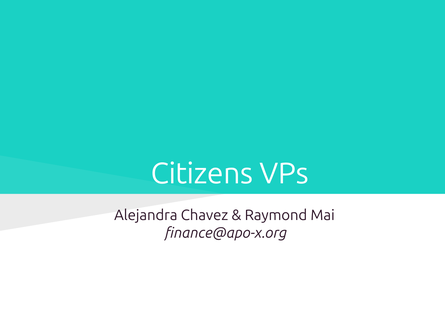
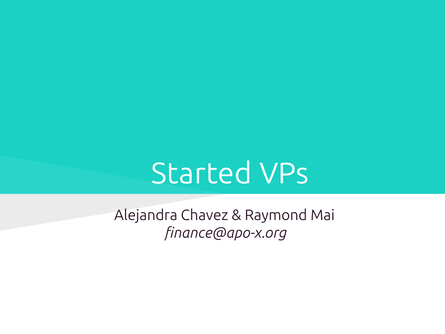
Citizens: Citizens -> Started (202, 173)
